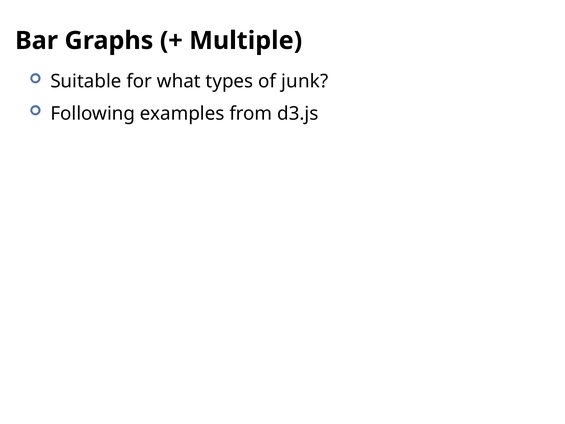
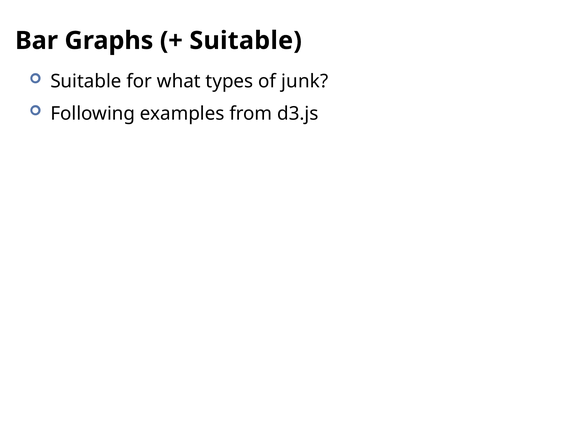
Multiple: Multiple -> Suitable (246, 41)
